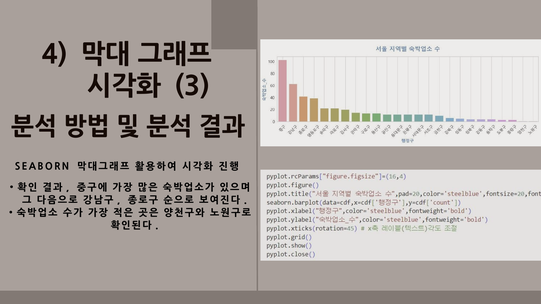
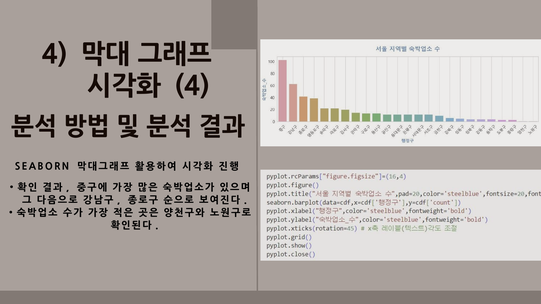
3: 3 -> 4 (192, 86)
